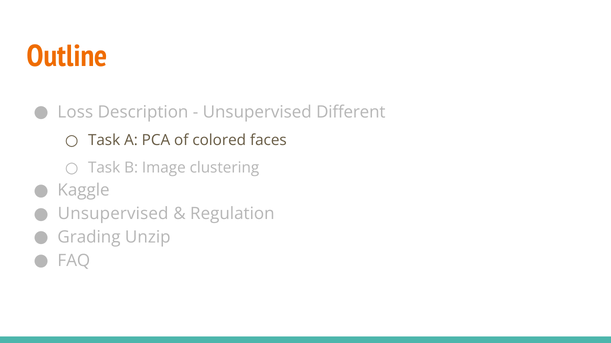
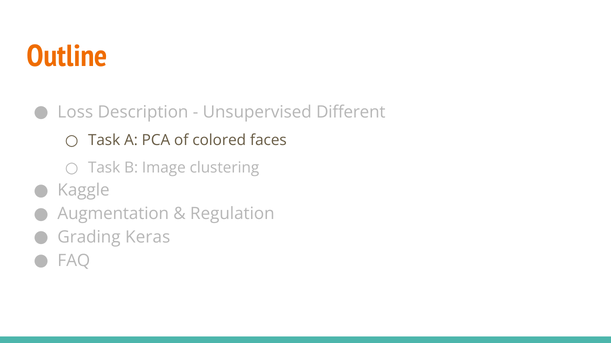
Unsupervised: Unsupervised -> Augmentation (113, 214)
Unzip: Unzip -> Keras (148, 238)
